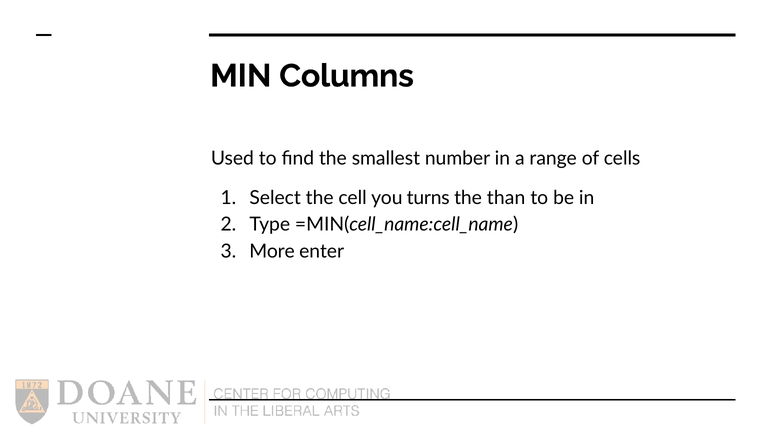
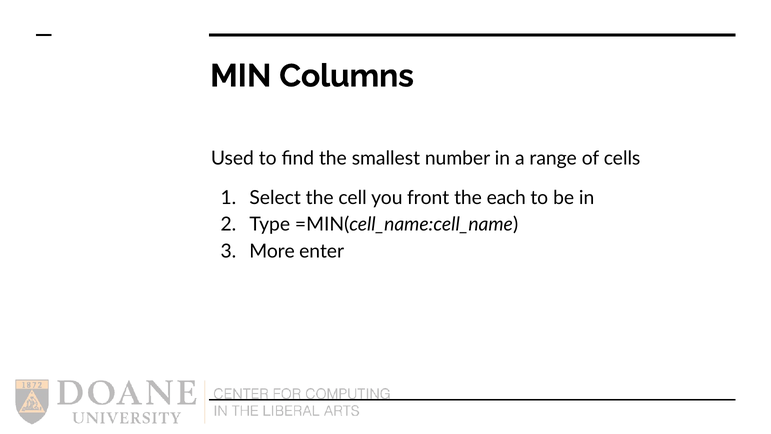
turns: turns -> front (428, 198)
than: than -> each (506, 198)
